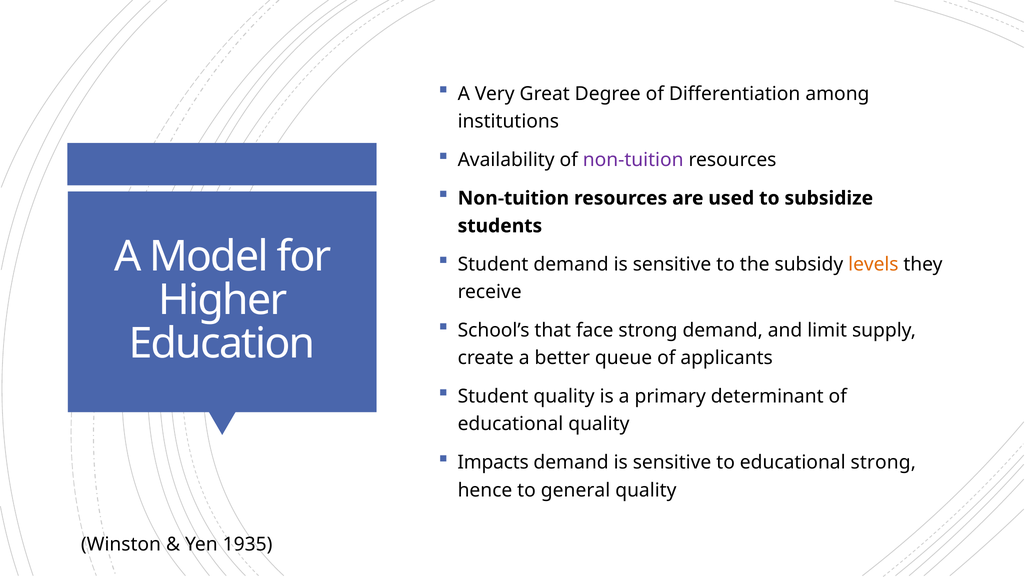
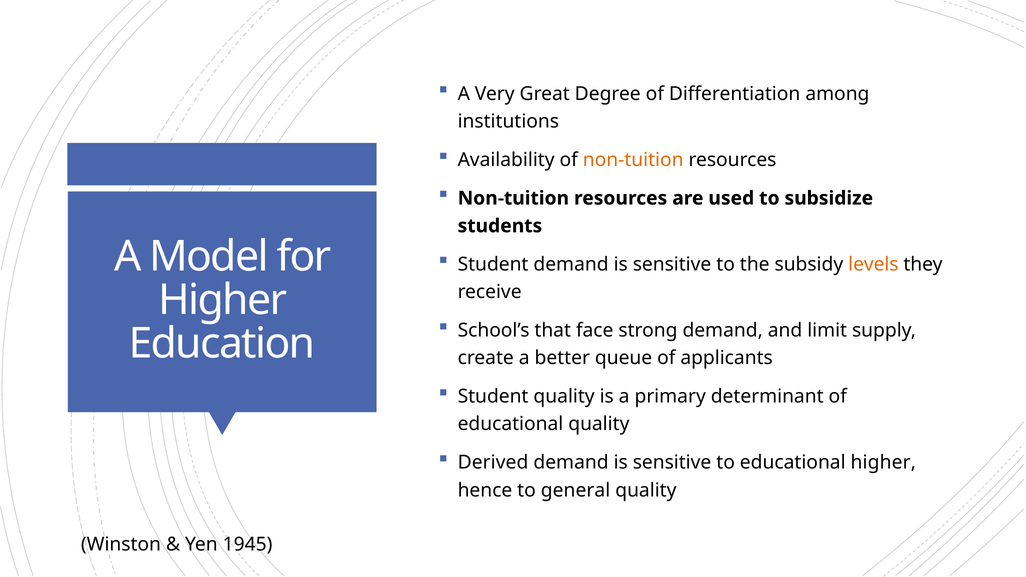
non-tuition colour: purple -> orange (633, 160)
Impacts: Impacts -> Derived (493, 463)
educational strong: strong -> higher (883, 463)
1935: 1935 -> 1945 (248, 545)
